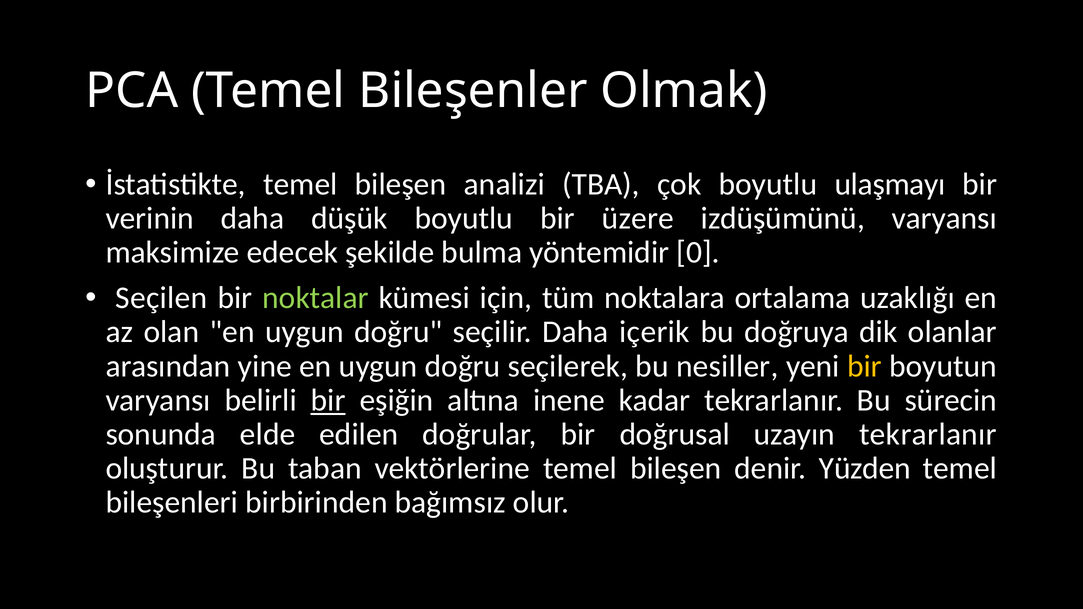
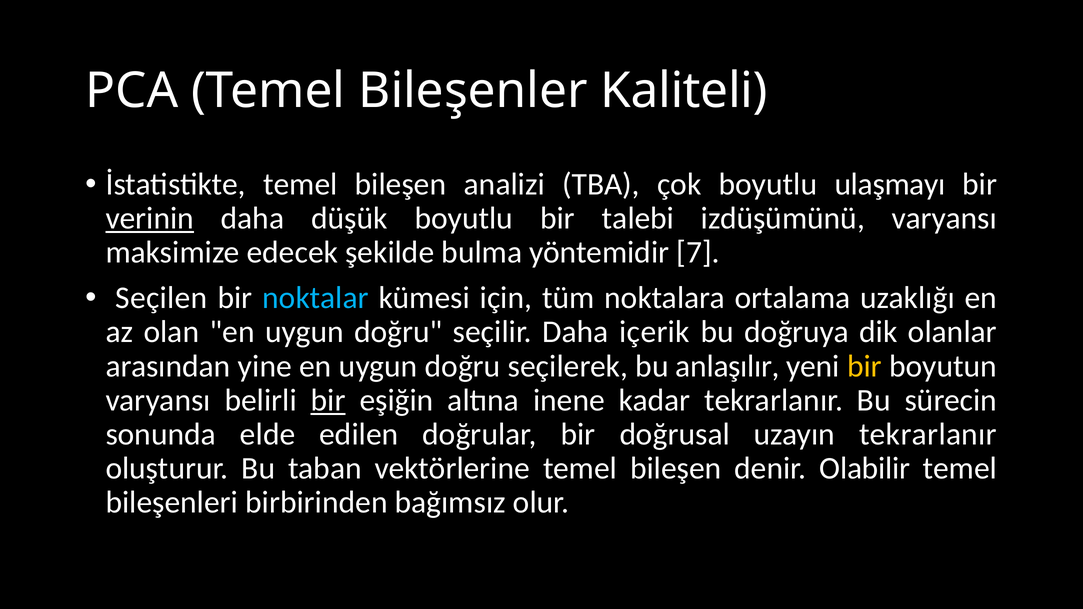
Olmak: Olmak -> Kaliteli (684, 91)
verinin underline: none -> present (150, 219)
üzere: üzere -> talebi (638, 219)
0: 0 -> 7 (698, 253)
noktalar colour: light green -> light blue (316, 298)
nesiller: nesiller -> anlaşılır (728, 366)
Yüzden: Yüzden -> Olabilir (865, 469)
